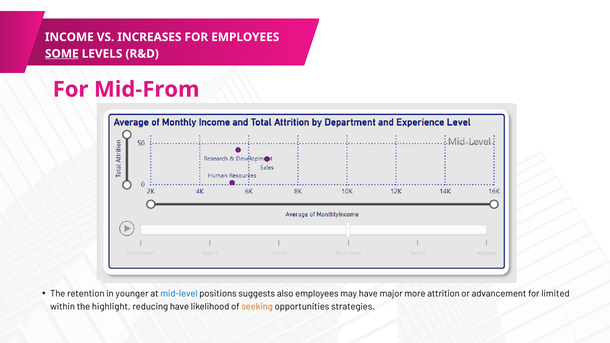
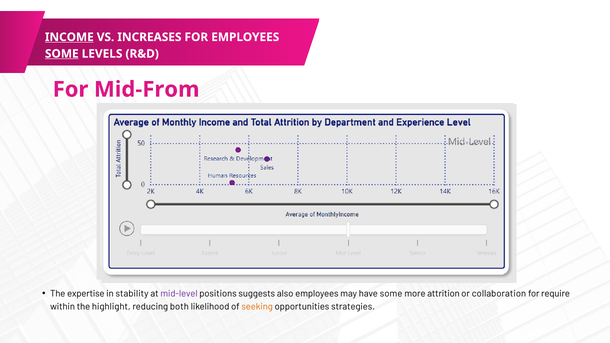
INCOME underline: none -> present (69, 37)
retention: retention -> expertise (86, 294)
younger: younger -> stability (132, 294)
mid-level colour: blue -> purple (179, 294)
have major: major -> some (391, 294)
advancement: advancement -> collaboration (499, 294)
limited: limited -> require (556, 294)
reducing have: have -> both (179, 307)
